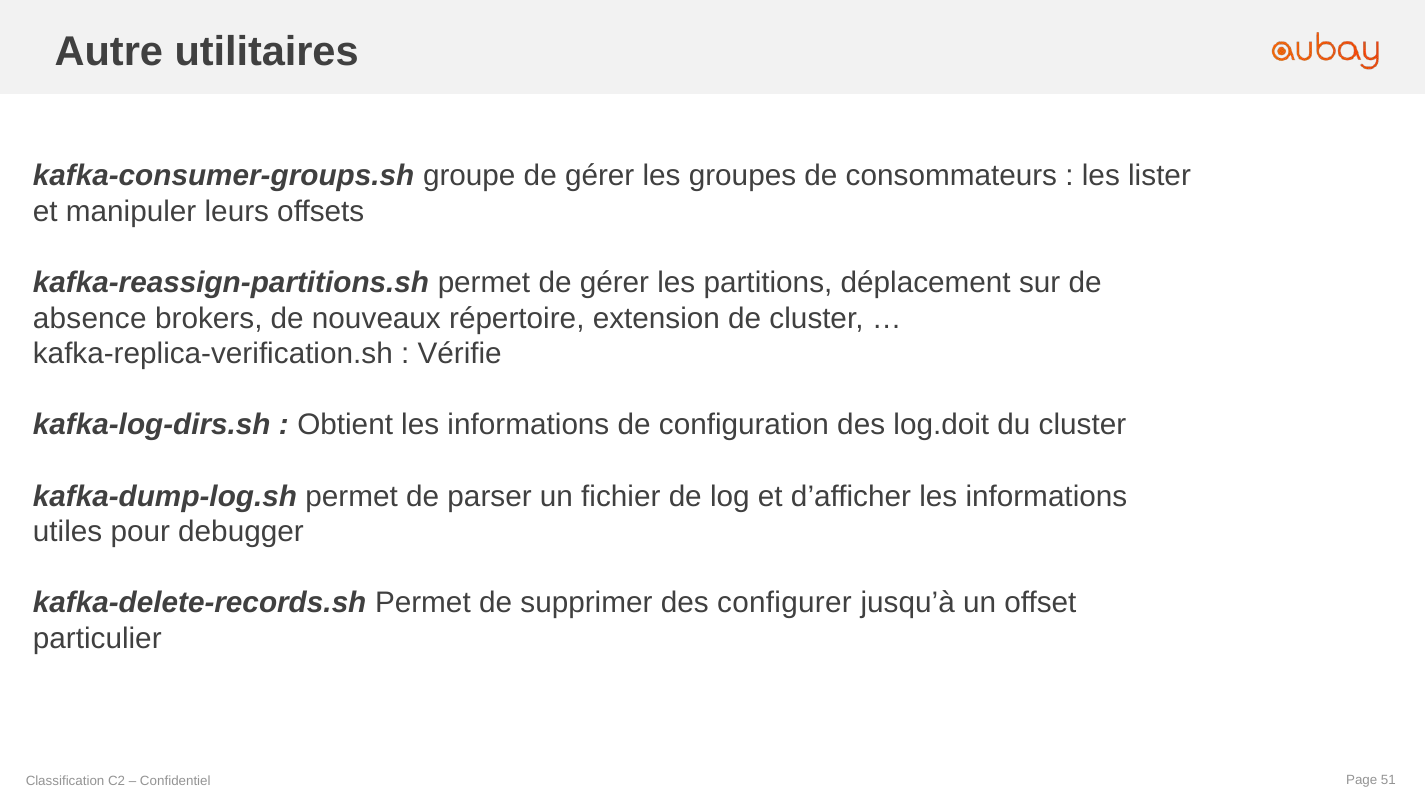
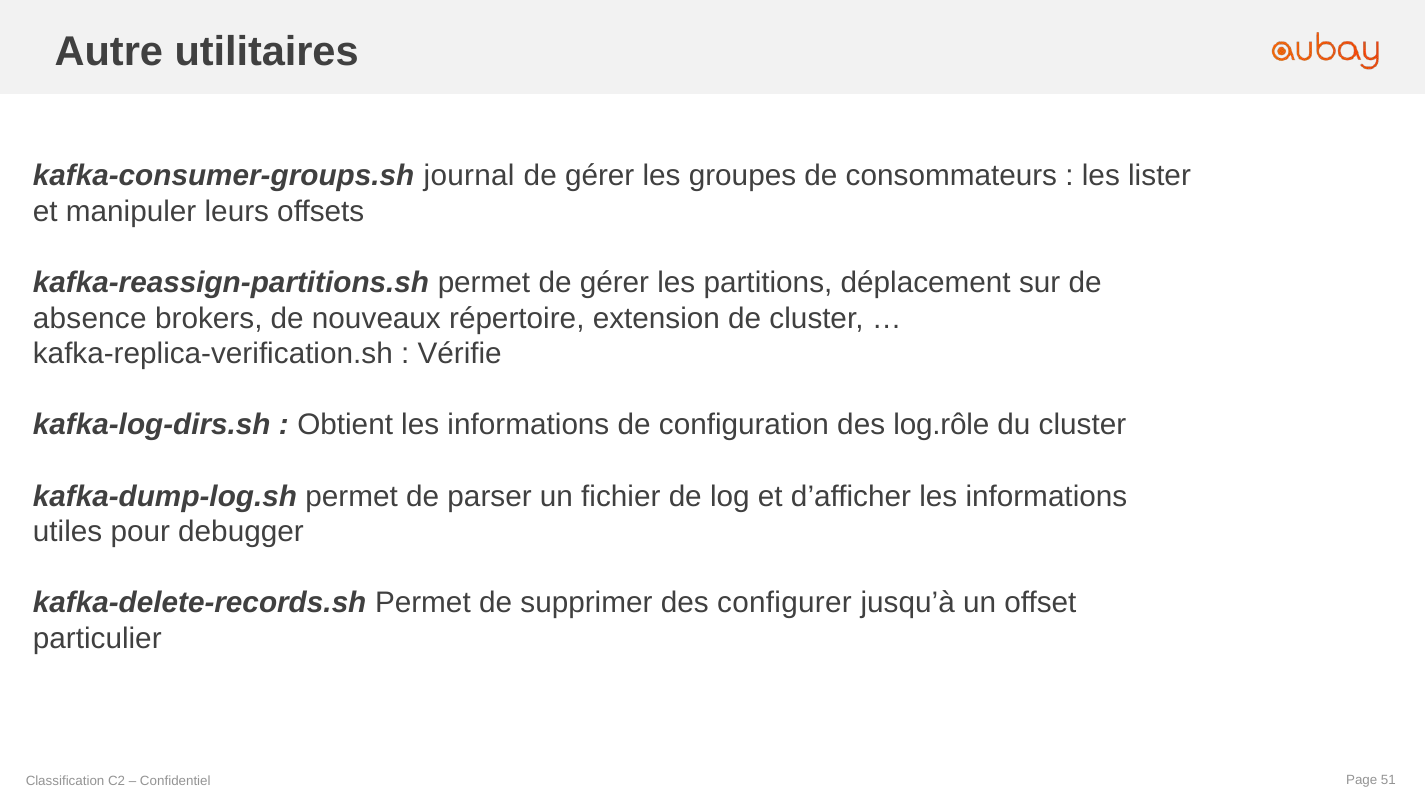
groupe: groupe -> journal (469, 176)
log.doit: log.doit -> log.rôle (941, 425)
